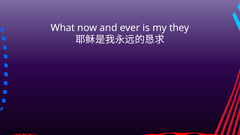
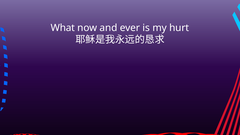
they: they -> hurt (179, 28)
